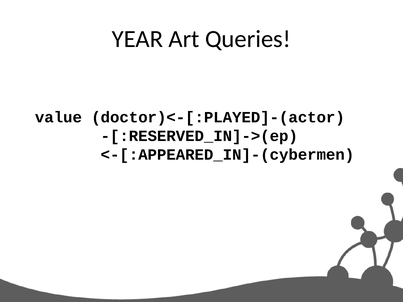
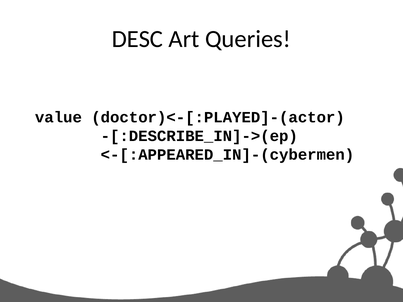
YEAR: YEAR -> DESC (137, 39)
-[:RESERVED_IN]->(ep: -[:RESERVED_IN]->(ep -> -[:DESCRIBE_IN]->(ep (199, 136)
